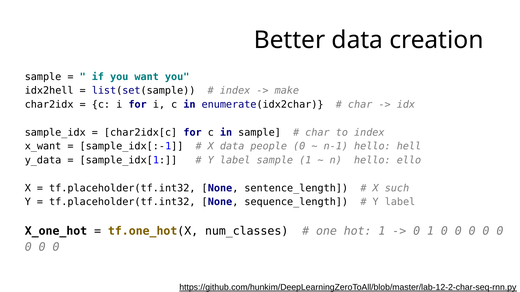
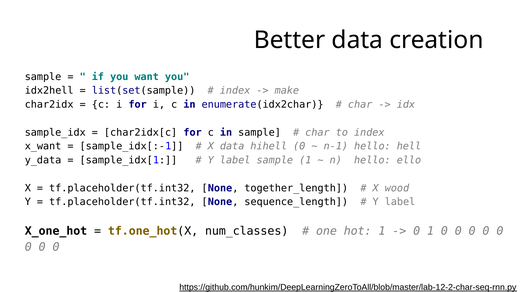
people: people -> hihell (269, 147)
sentence_length: sentence_length -> together_length (296, 188)
such: such -> wood (397, 188)
